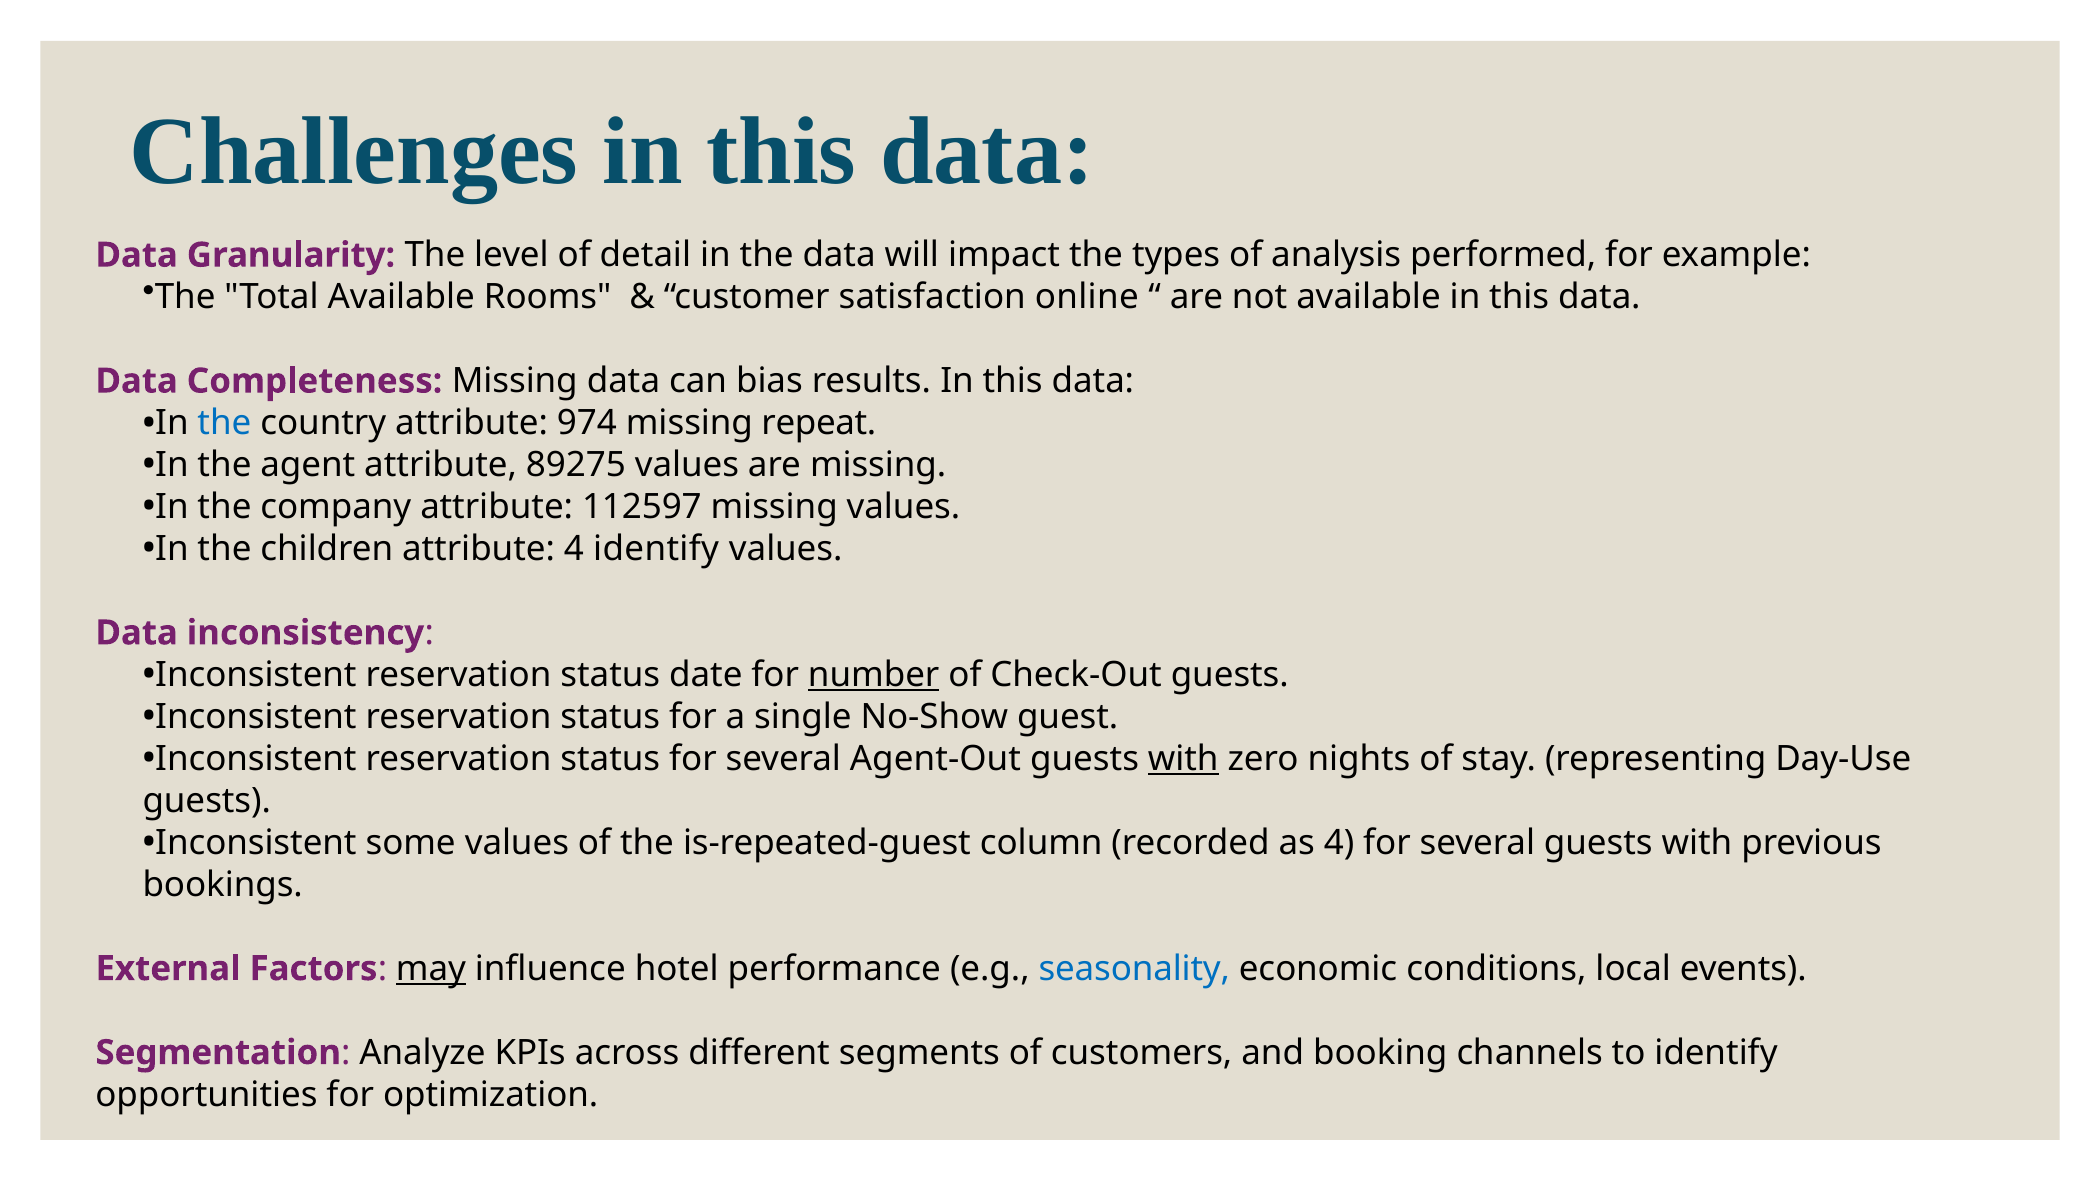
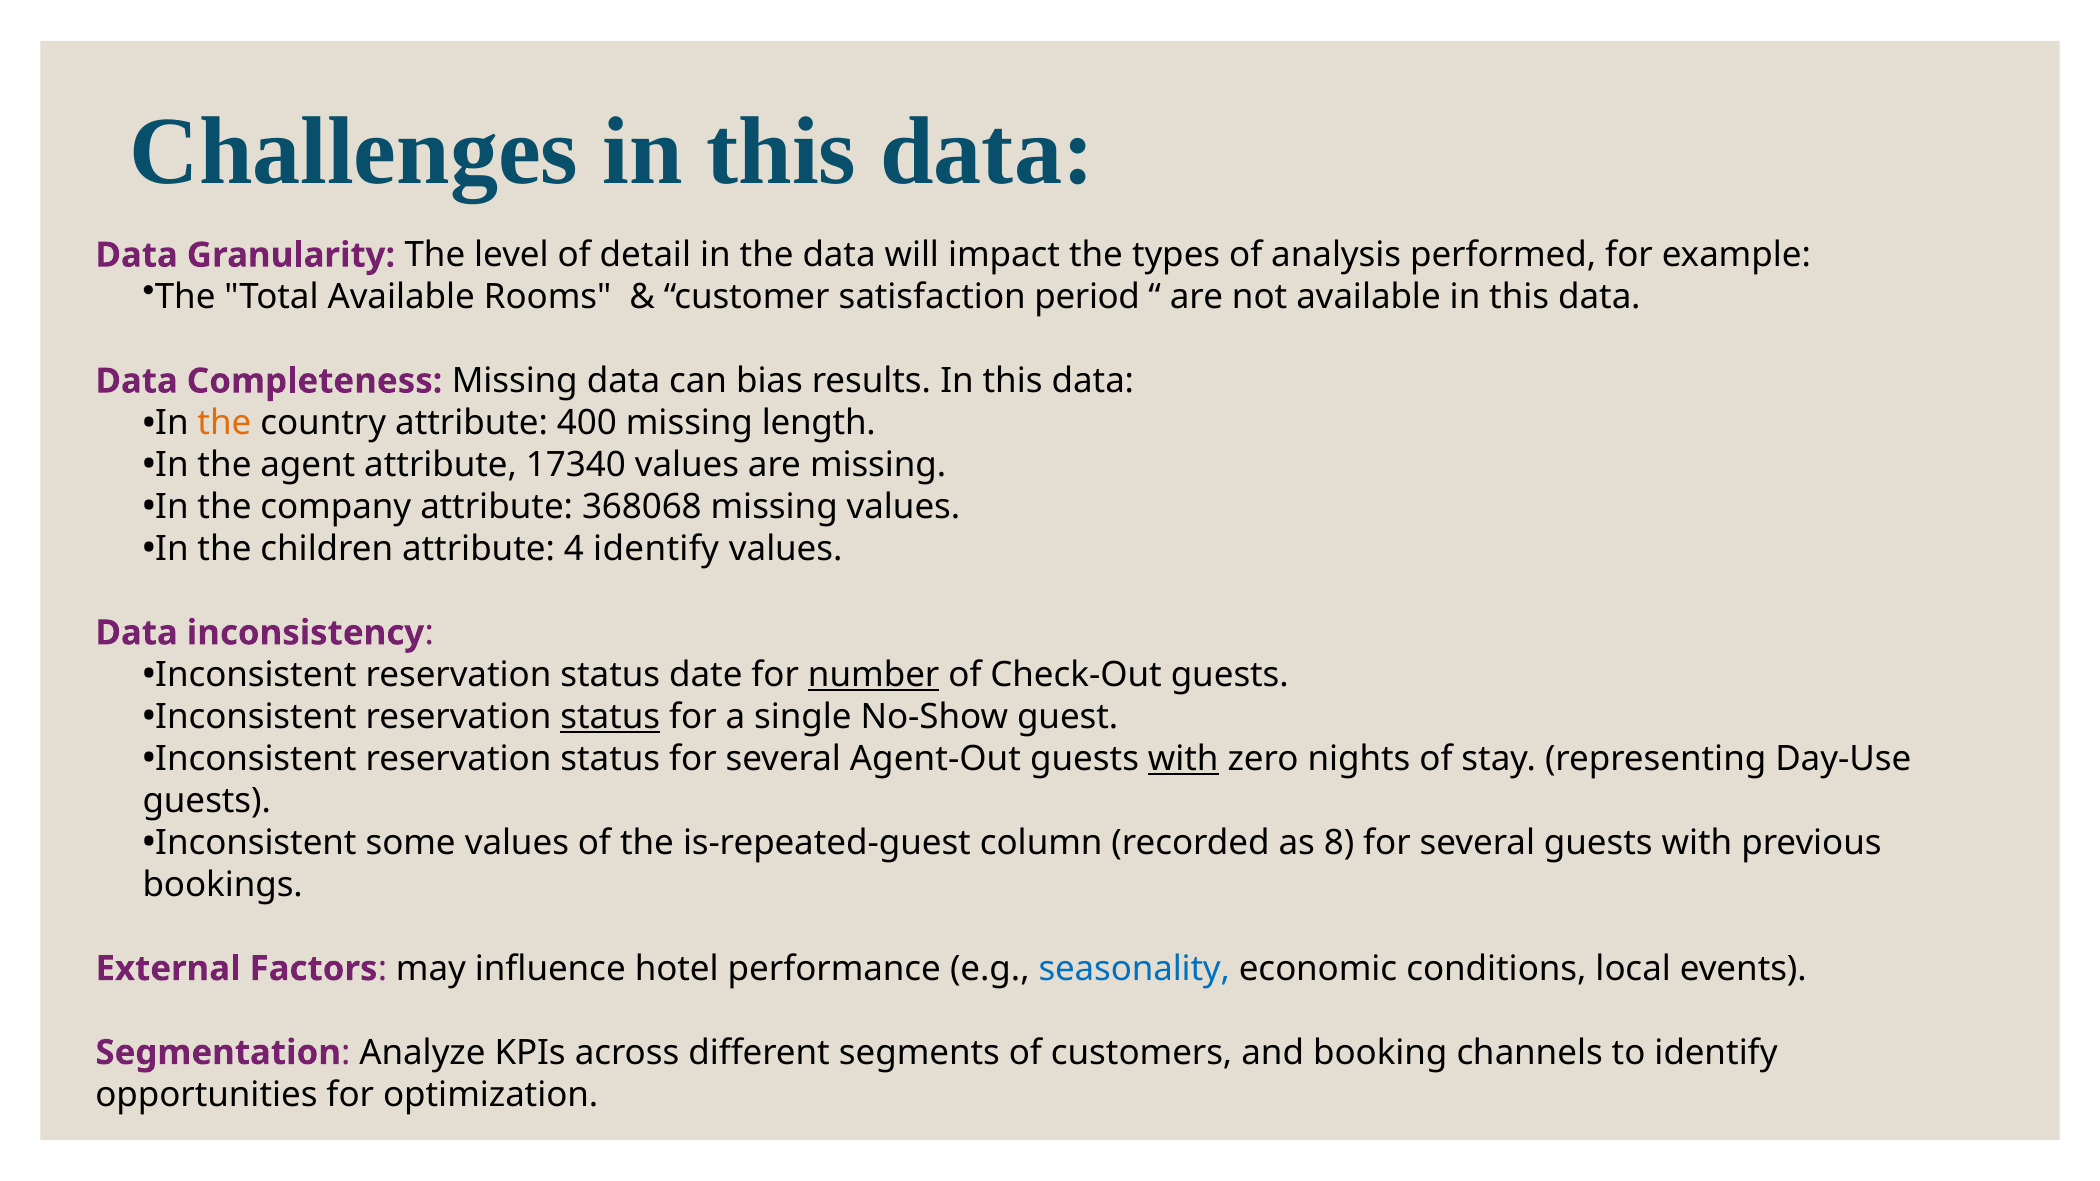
online: online -> period (1087, 297)
the colour: blue -> orange (224, 423)
974: 974 -> 400 (587, 423)
repeat: repeat -> length (819, 423)
89275: 89275 -> 17340 (576, 465)
112597: 112597 -> 368068 (642, 507)
status underline: none -> present (610, 717)
as 4: 4 -> 8 (1339, 843)
may underline: present -> none (431, 969)
